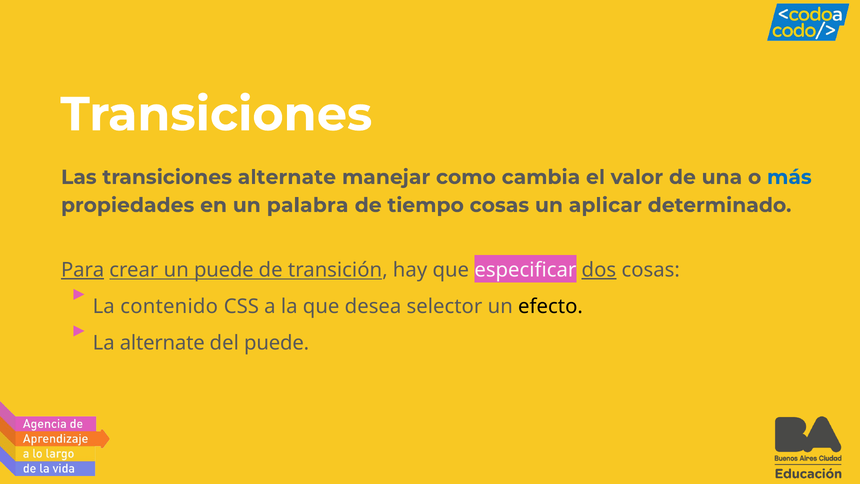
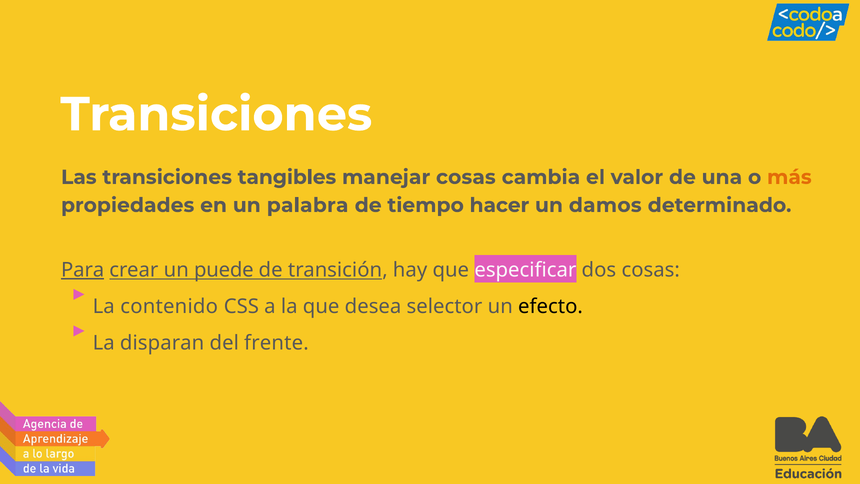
transiciones alternate: alternate -> tangibles (287, 177)
manejar como: como -> cosas (466, 177)
más colour: blue -> orange (789, 177)
tiempo cosas: cosas -> hacer (499, 205)
aplicar: aplicar -> damos (605, 205)
dos underline: present -> none (599, 270)
La alternate: alternate -> disparan (162, 343)
del puede: puede -> frente (276, 343)
